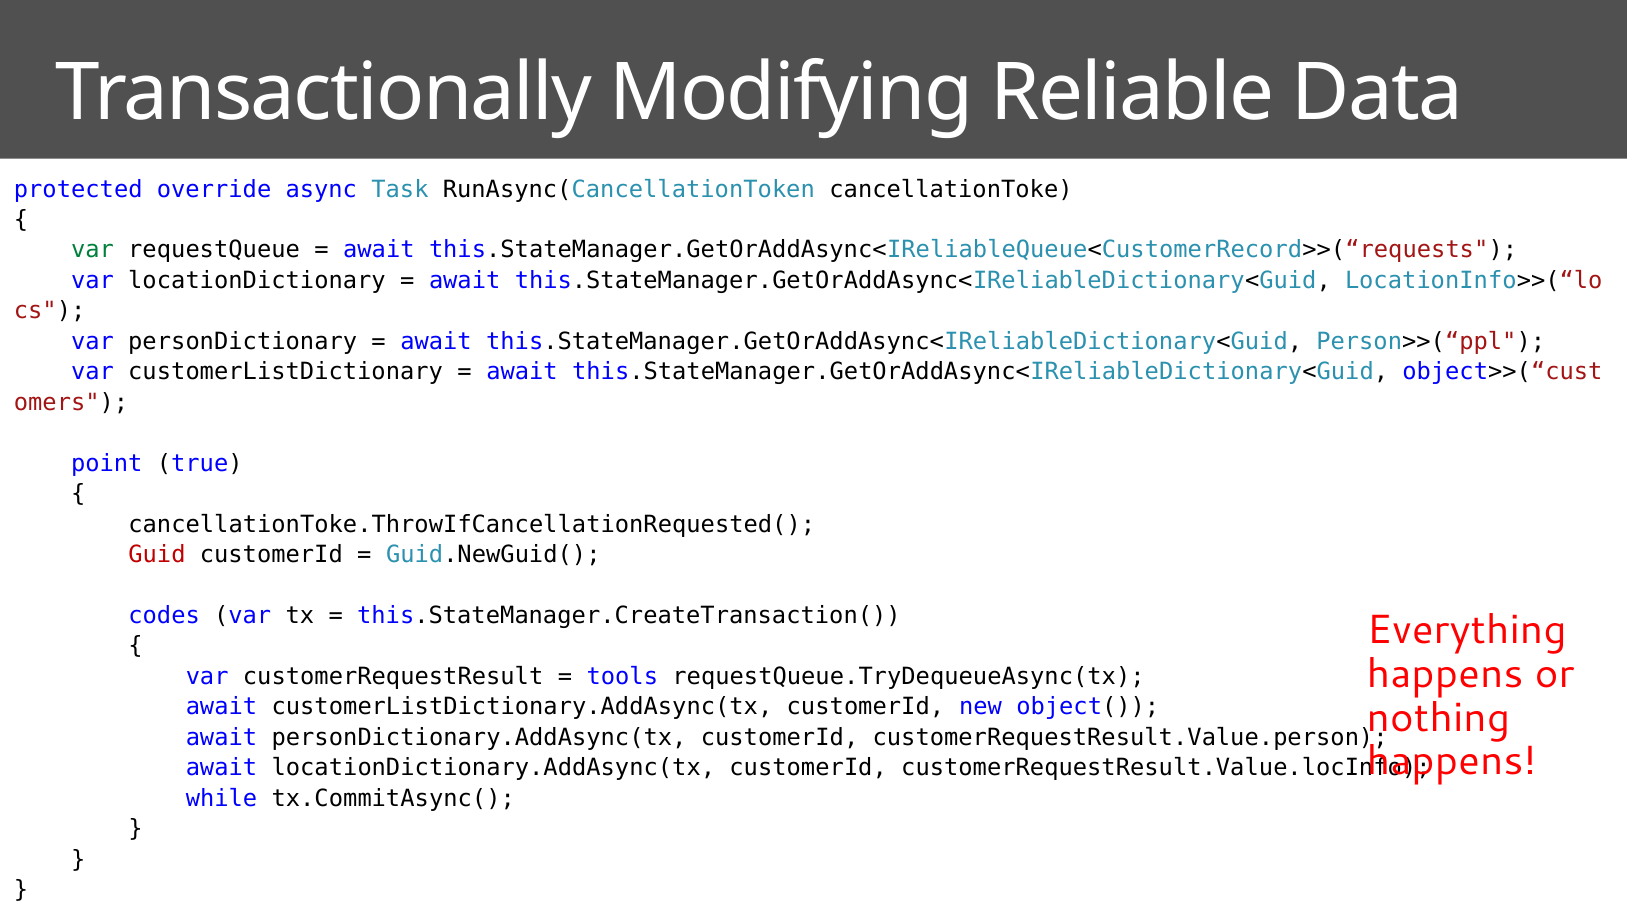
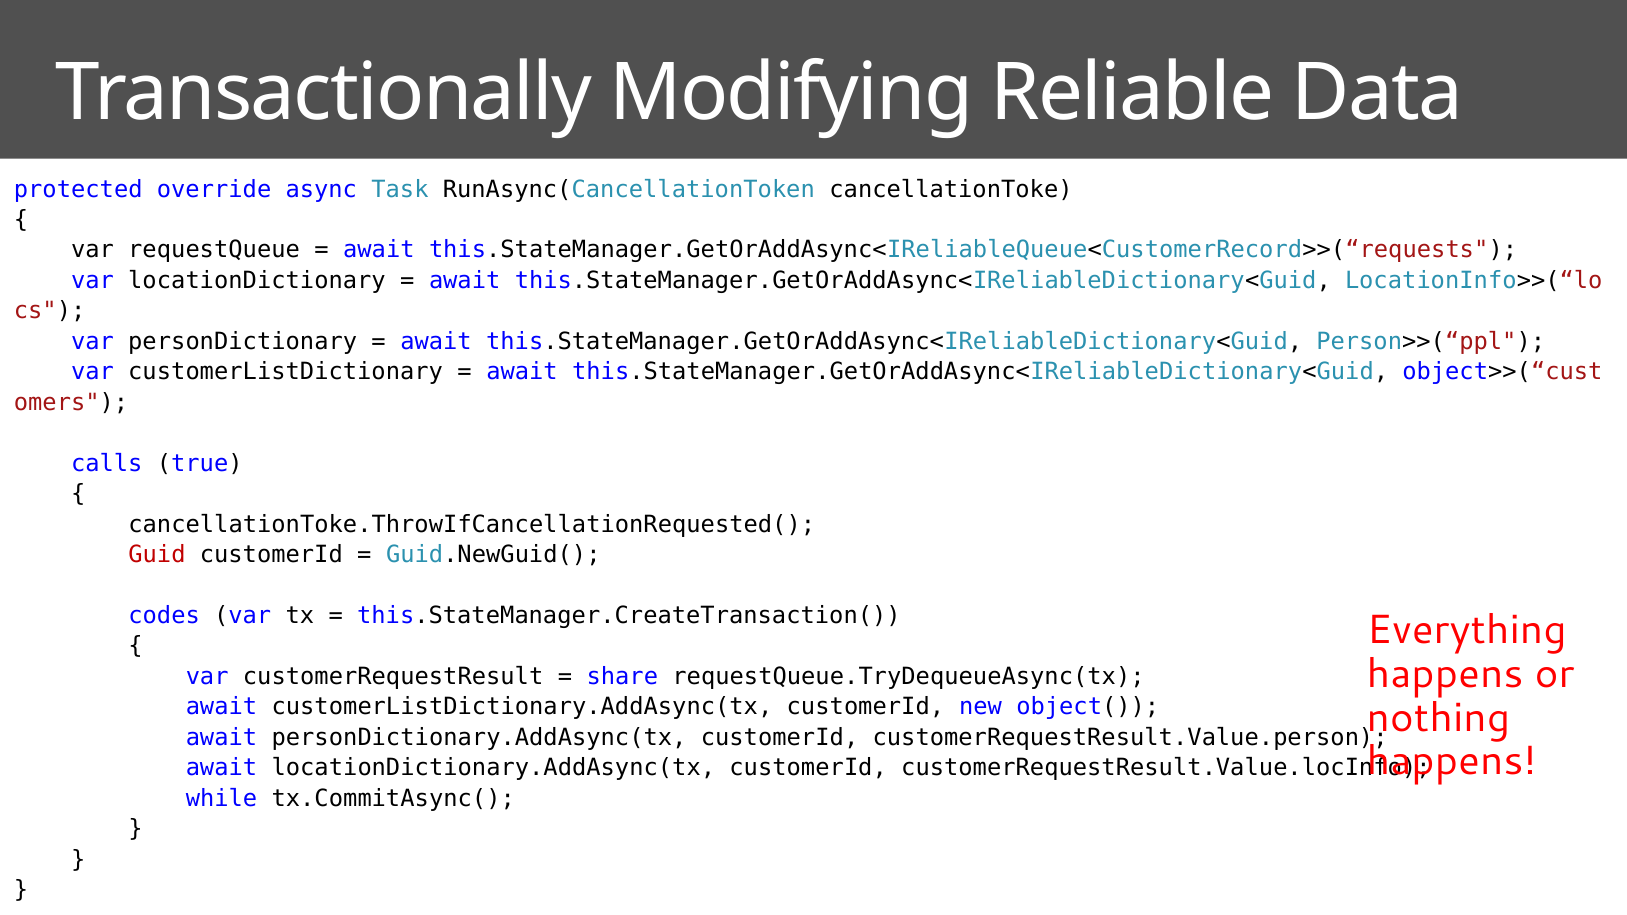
var colour: green -> black (92, 250)
point: point -> calls (107, 463)
tools: tools -> share (622, 677)
